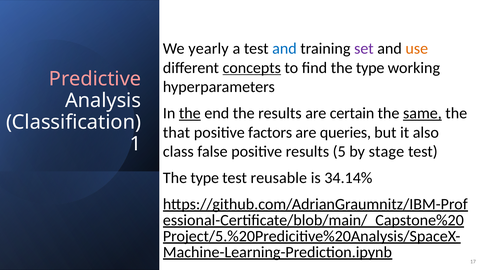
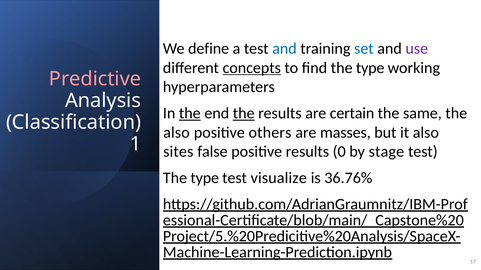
yearly: yearly -> define (209, 49)
set colour: purple -> blue (364, 49)
use colour: orange -> purple (417, 49)
the underline: none -> present (244, 113)
same underline: present -> none (422, 113)
that: that -> also (176, 133)
factors: factors -> others (270, 133)
queries: queries -> masses (345, 133)
class: class -> sites (178, 152)
5: 5 -> 0 (339, 152)
reusable: reusable -> visualize (279, 178)
34.14%: 34.14% -> 36.76% (348, 178)
